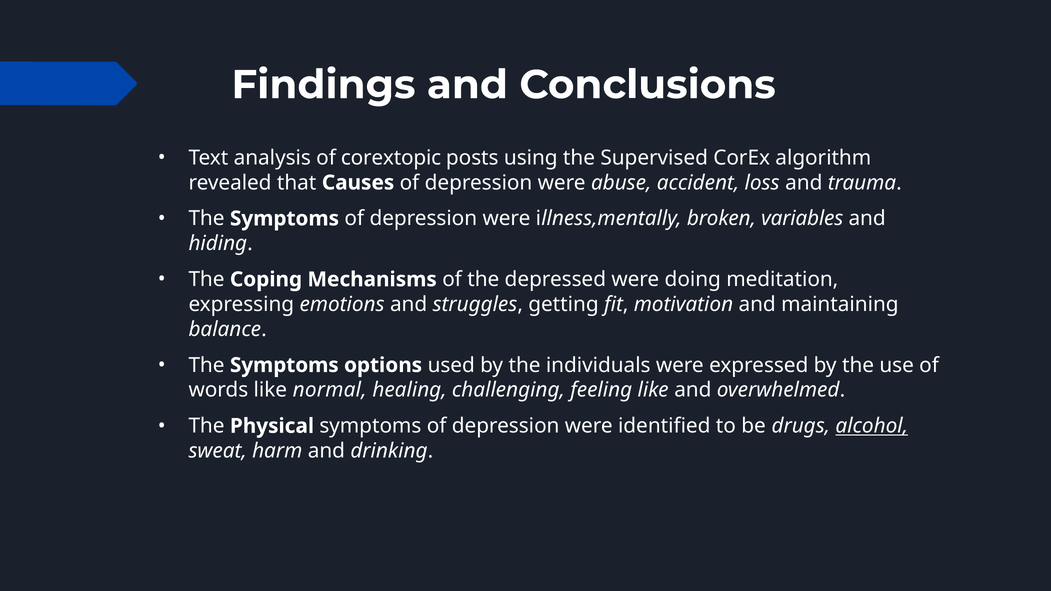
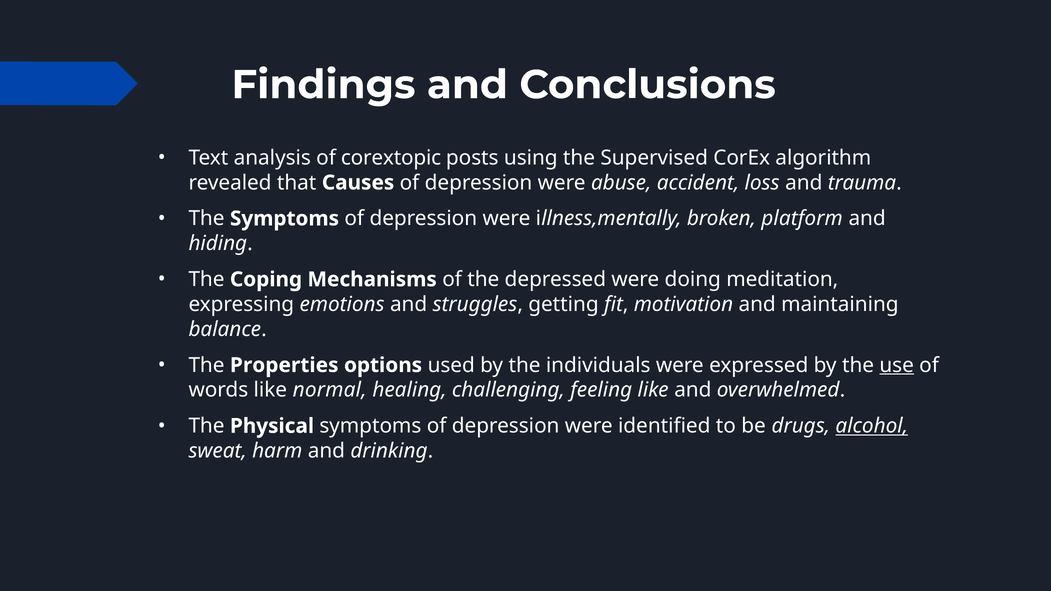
variables: variables -> platform (802, 219)
Symptoms: Symptoms -> Properties (284, 365)
use underline: none -> present (897, 365)
